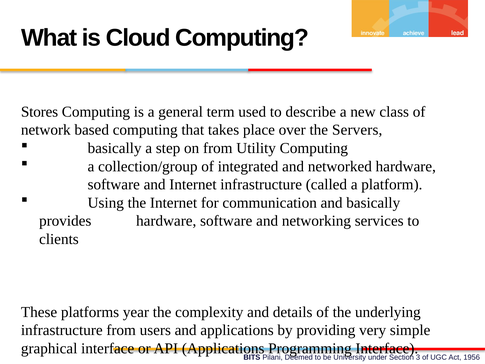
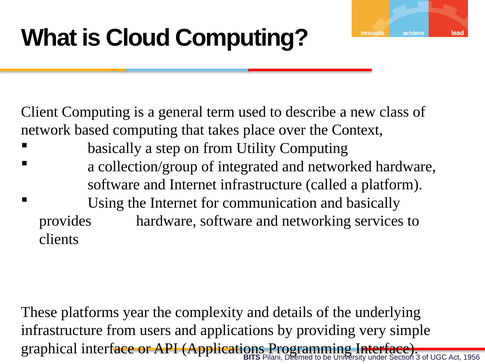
Stores: Stores -> Client (39, 112)
Servers: Servers -> Context (357, 130)
